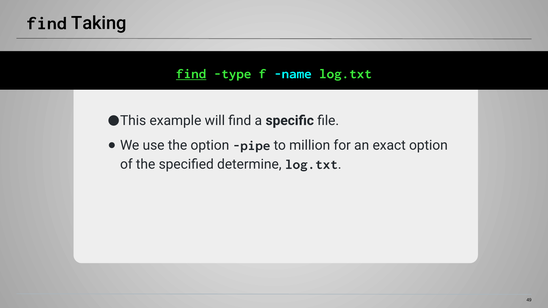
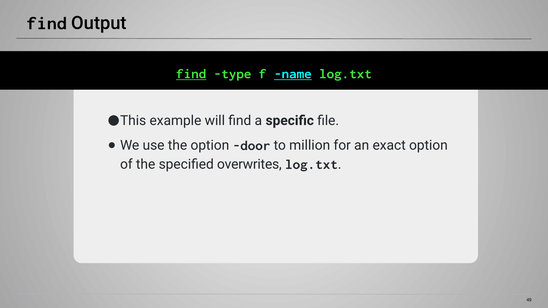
Taking: Taking -> Output (99, 23)
name underline: none -> present (293, 74)
pipe: pipe -> door (252, 146)
determine: determine -> overwrites (249, 164)
